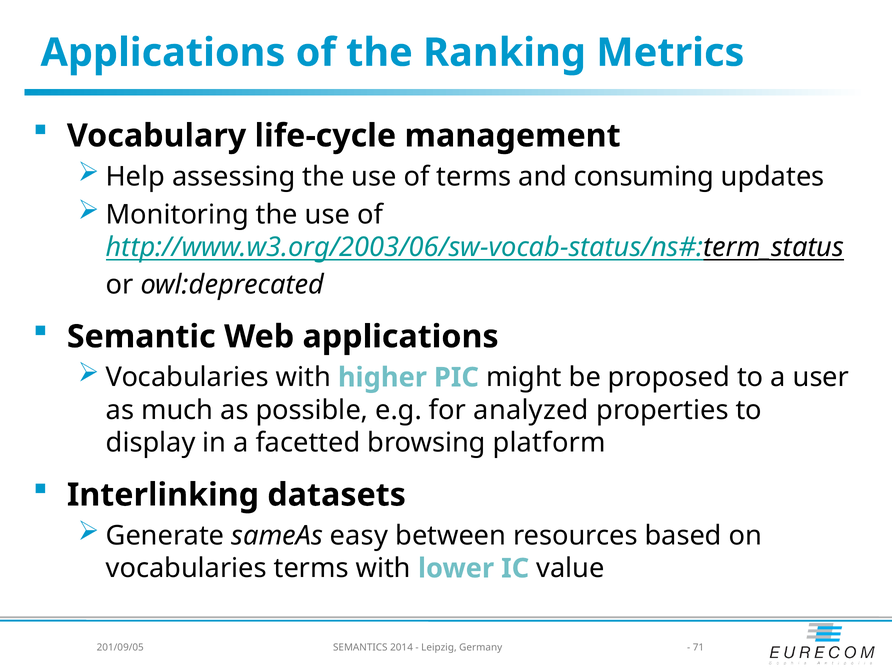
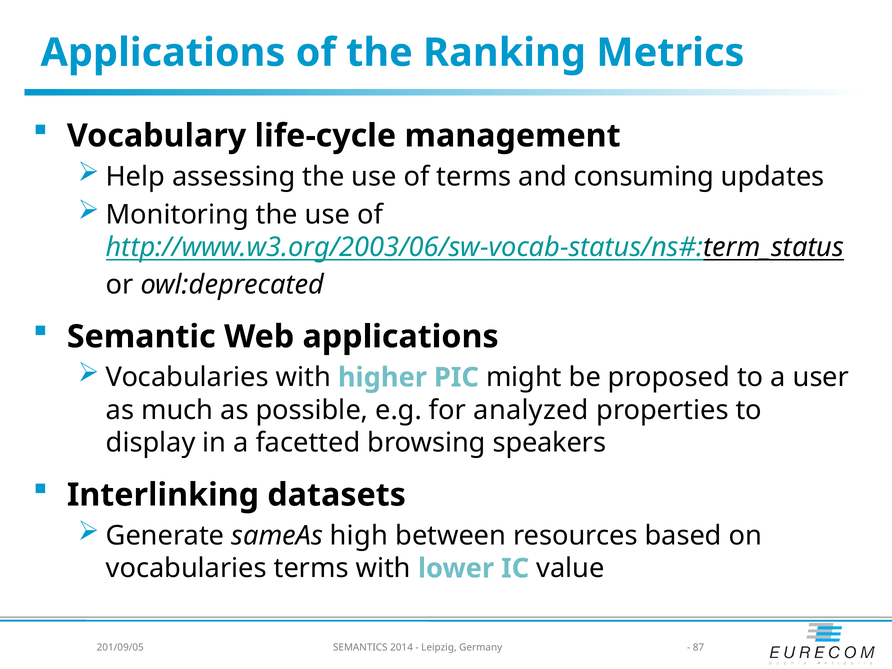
platform: platform -> speakers (549, 443)
easy: easy -> high (359, 536)
71: 71 -> 87 (698, 648)
